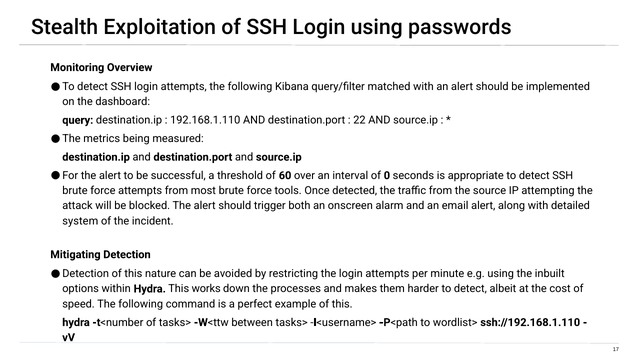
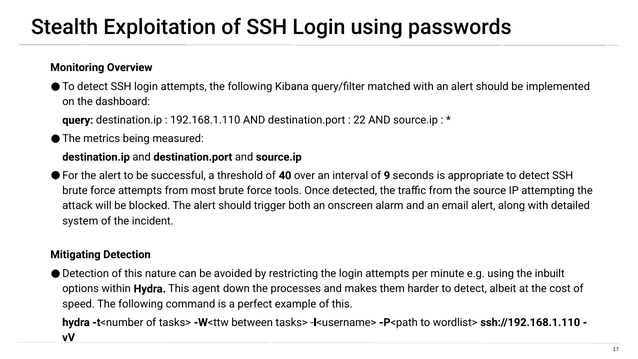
60: 60 -> 40 (285, 175)
0: 0 -> 9 (387, 175)
works: works -> agent (206, 289)
